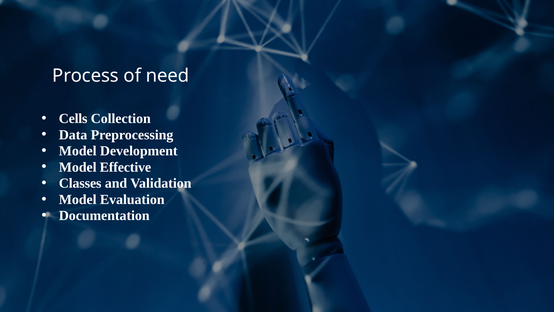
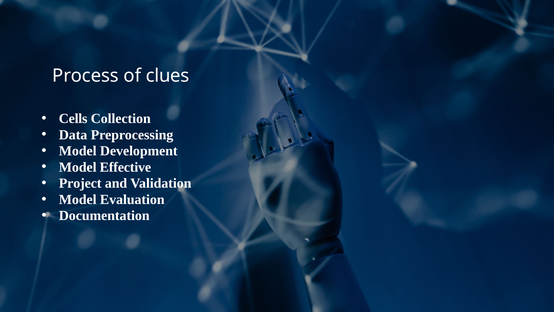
need: need -> clues (168, 76)
Classes: Classes -> Project (80, 183)
